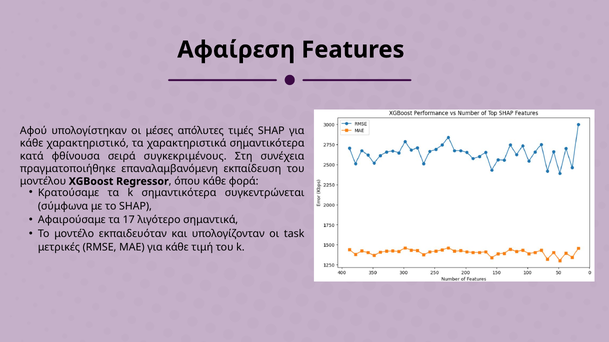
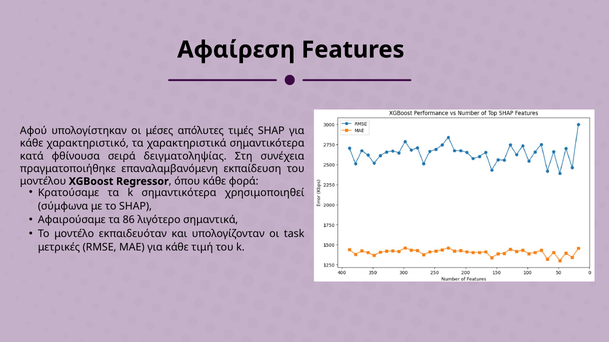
συγκεκριμένους: συγκεκριμένους -> δειγματοληψίας (185, 156)
συγκεντρώνεται: συγκεντρώνεται -> χρησιμοποιηθεί (265, 193)
17: 17 -> 86 (129, 220)
